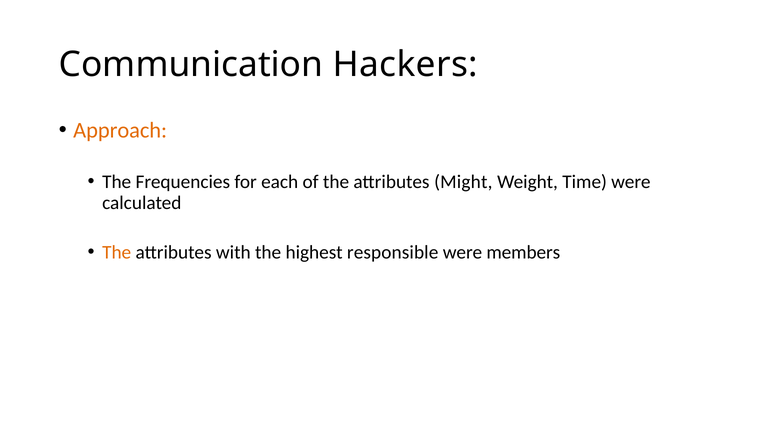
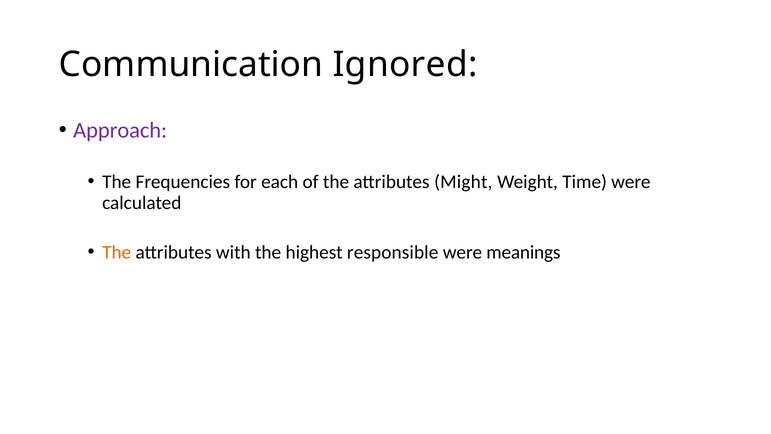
Hackers: Hackers -> Ignored (405, 65)
Approach colour: orange -> purple (120, 130)
members: members -> meanings (523, 252)
